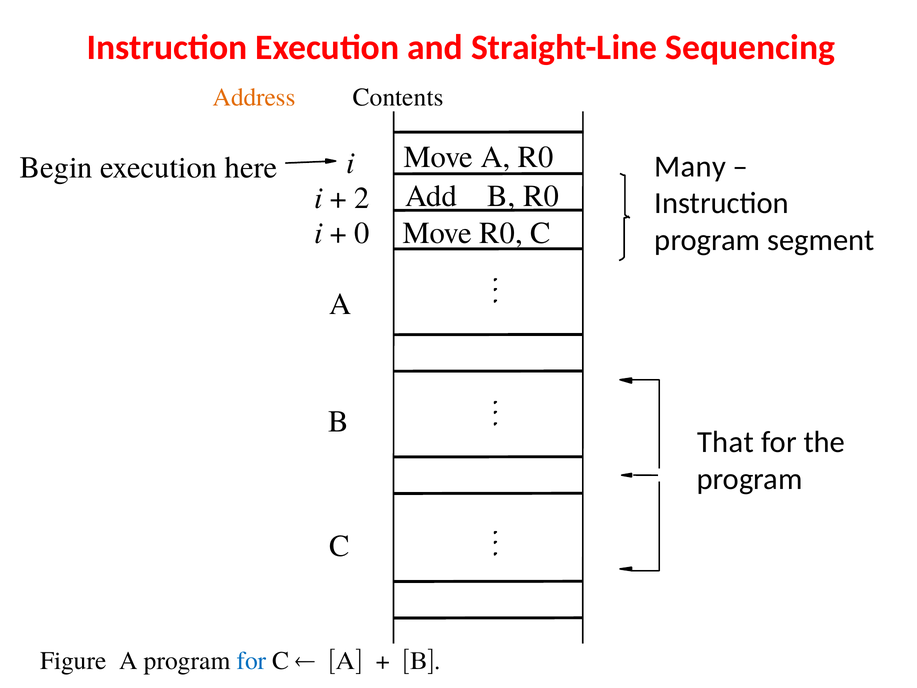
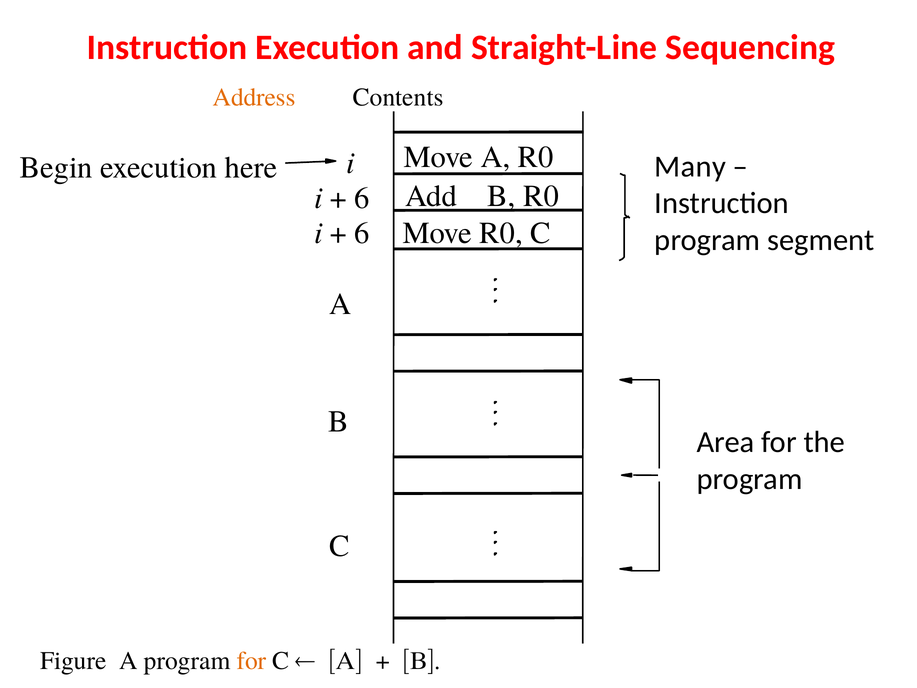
2: 2 -> 6 (362, 198)
0: 0 -> 6 (362, 233)
That: That -> Area (726, 442)
for colour: blue -> orange (252, 660)
